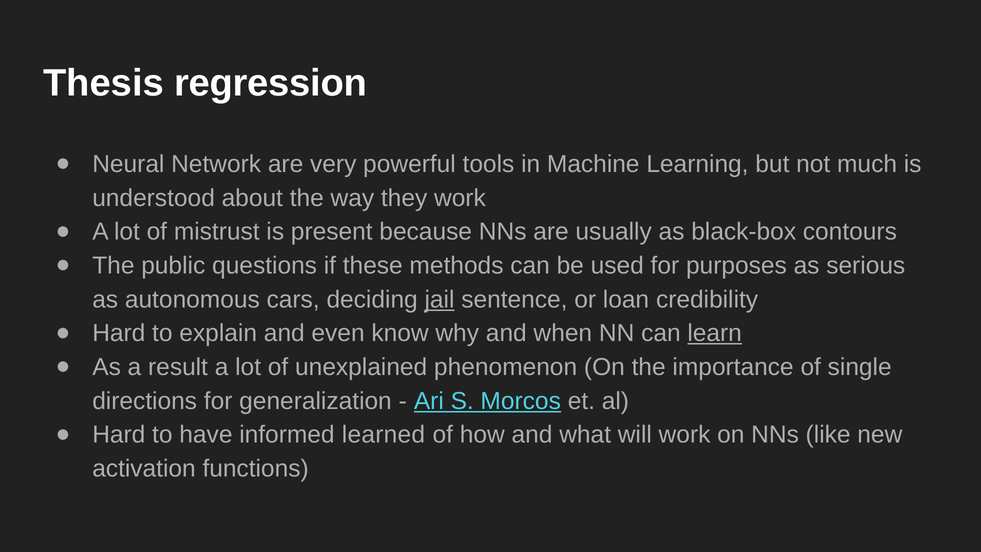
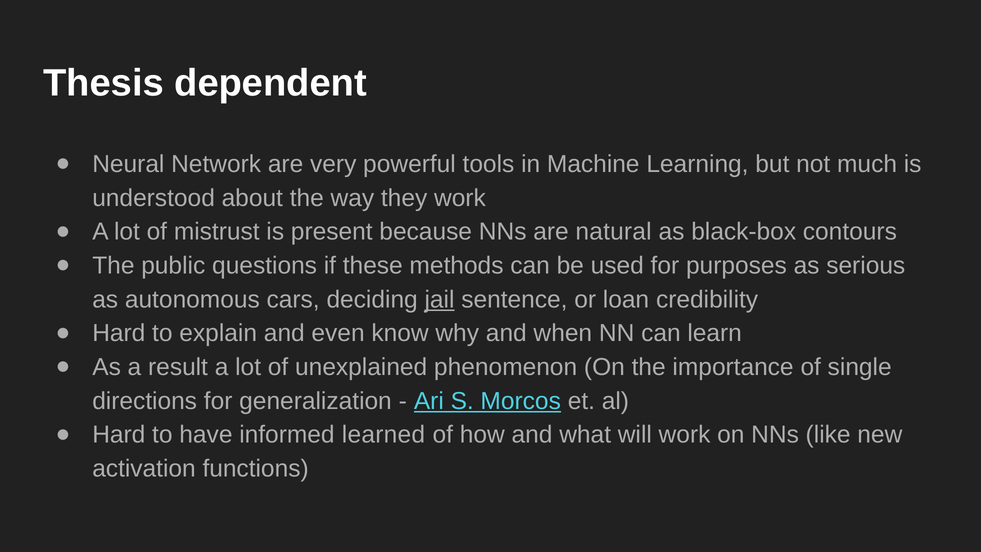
regression: regression -> dependent (271, 83)
usually: usually -> natural (614, 232)
learn underline: present -> none (715, 333)
